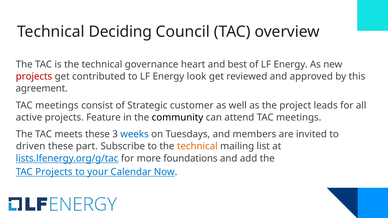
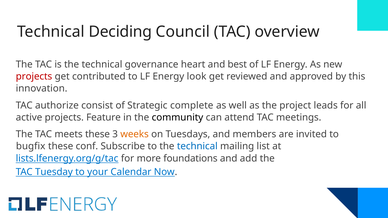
agreement: agreement -> innovation (42, 89)
meetings: meetings -> authorize (57, 105)
customer: customer -> complete (192, 105)
weeks colour: blue -> orange (135, 134)
driven: driven -> bugfix (31, 146)
part: part -> conf (87, 146)
technical colour: orange -> blue (197, 146)
TAC Projects: Projects -> Tuesday (54, 172)
